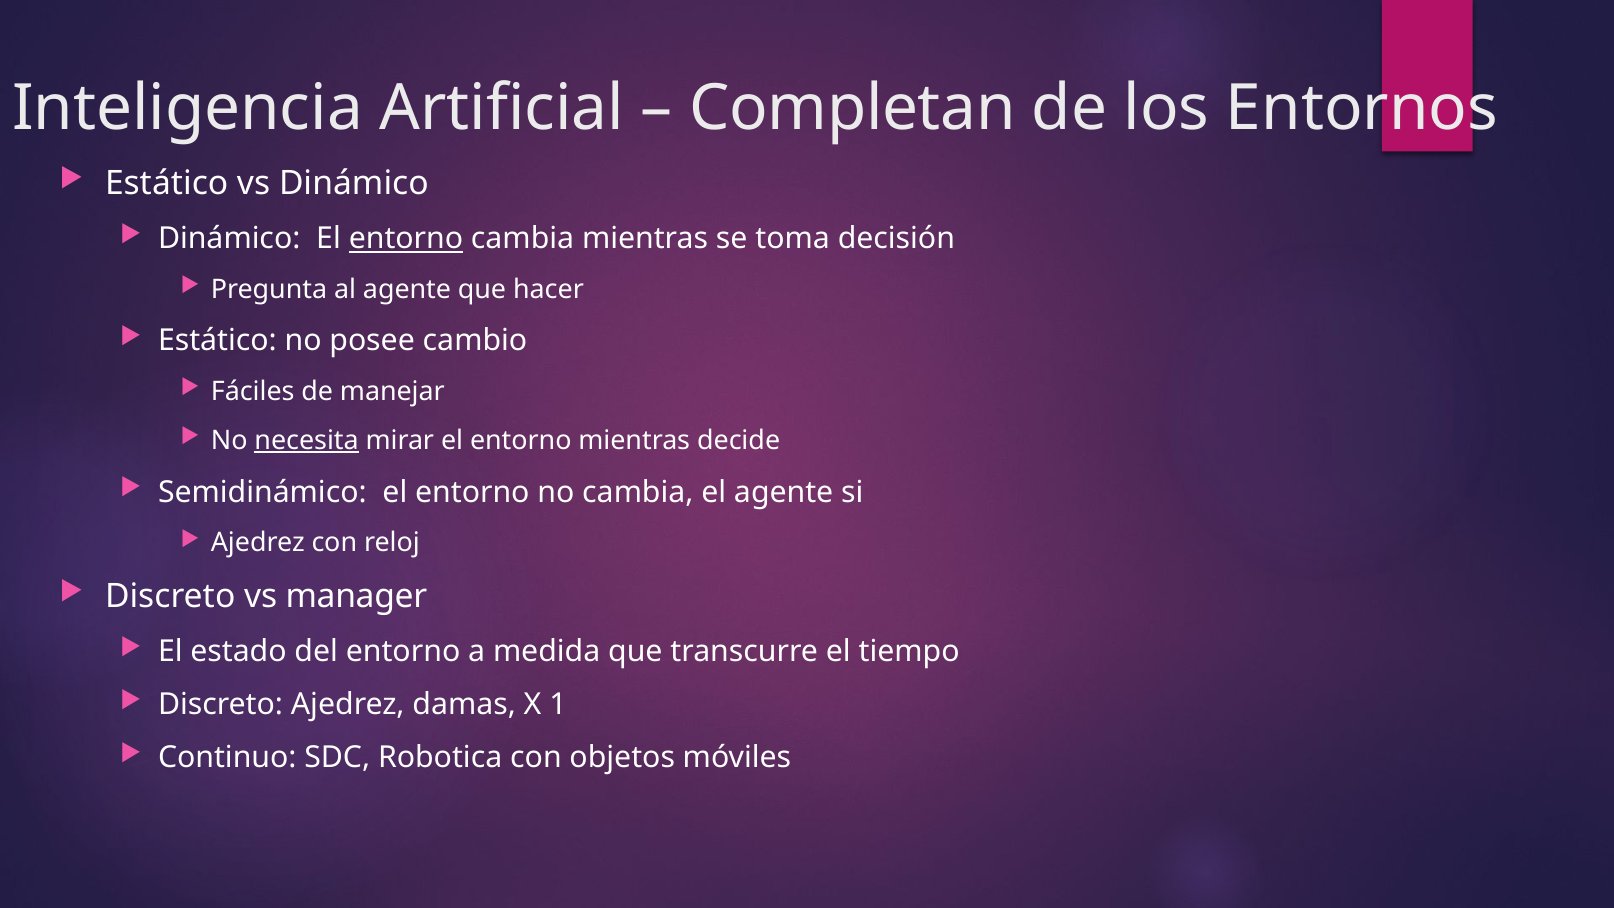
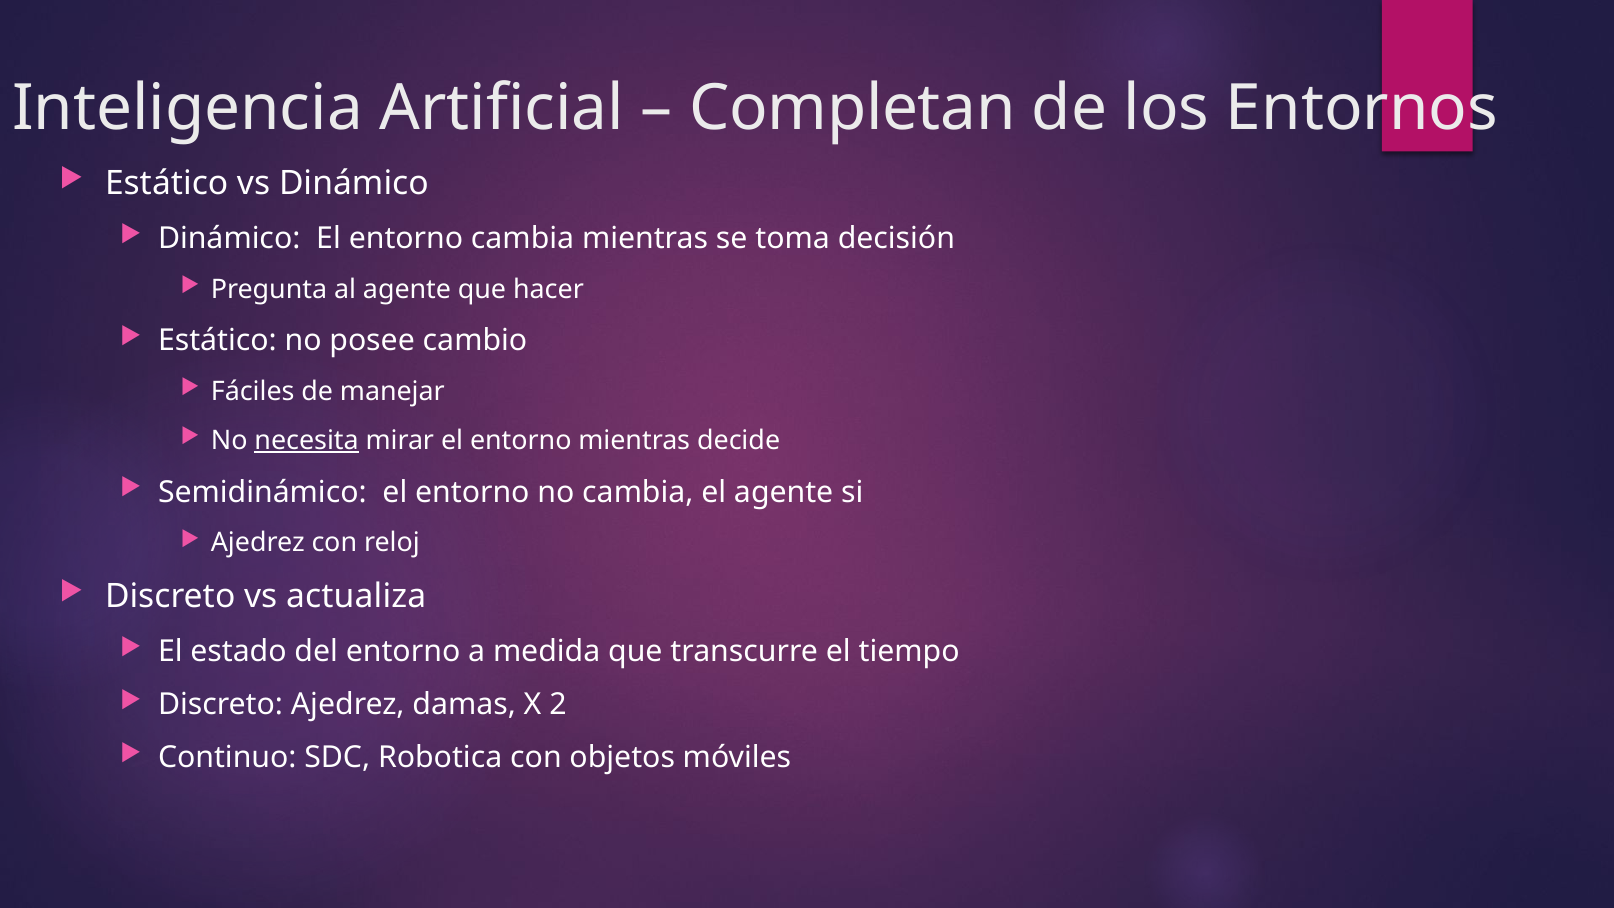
entorno underline: present -> none (406, 239)
manager: manager -> actualiza (356, 596)
1: 1 -> 2 (558, 705)
